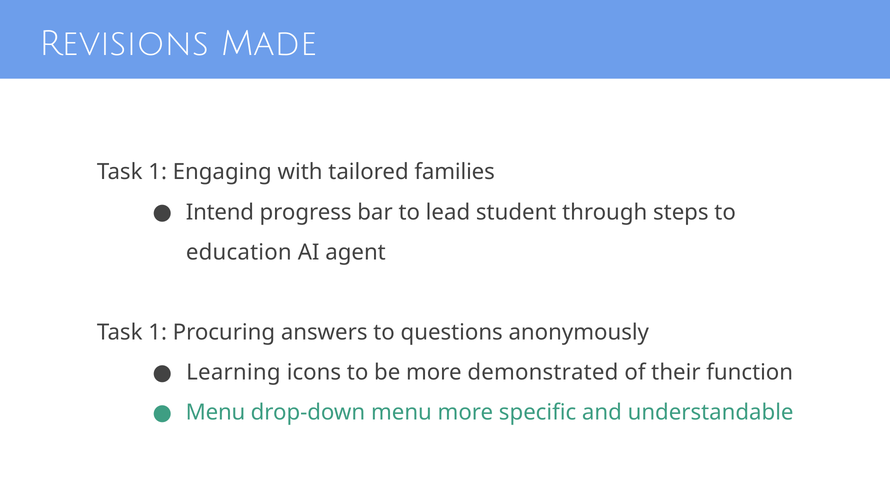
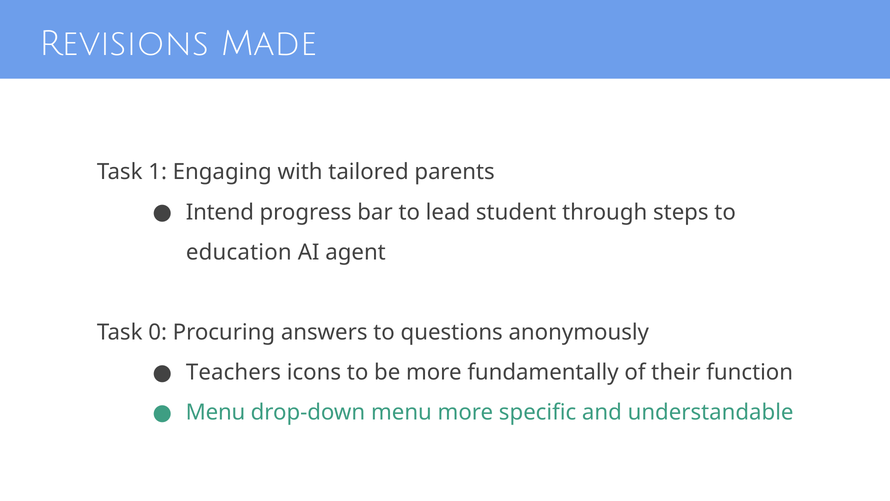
families: families -> parents (455, 172)
1: 1 -> 0 (158, 332)
Learning: Learning -> Teachers (233, 372)
demonstrated: demonstrated -> fundamentally (543, 372)
